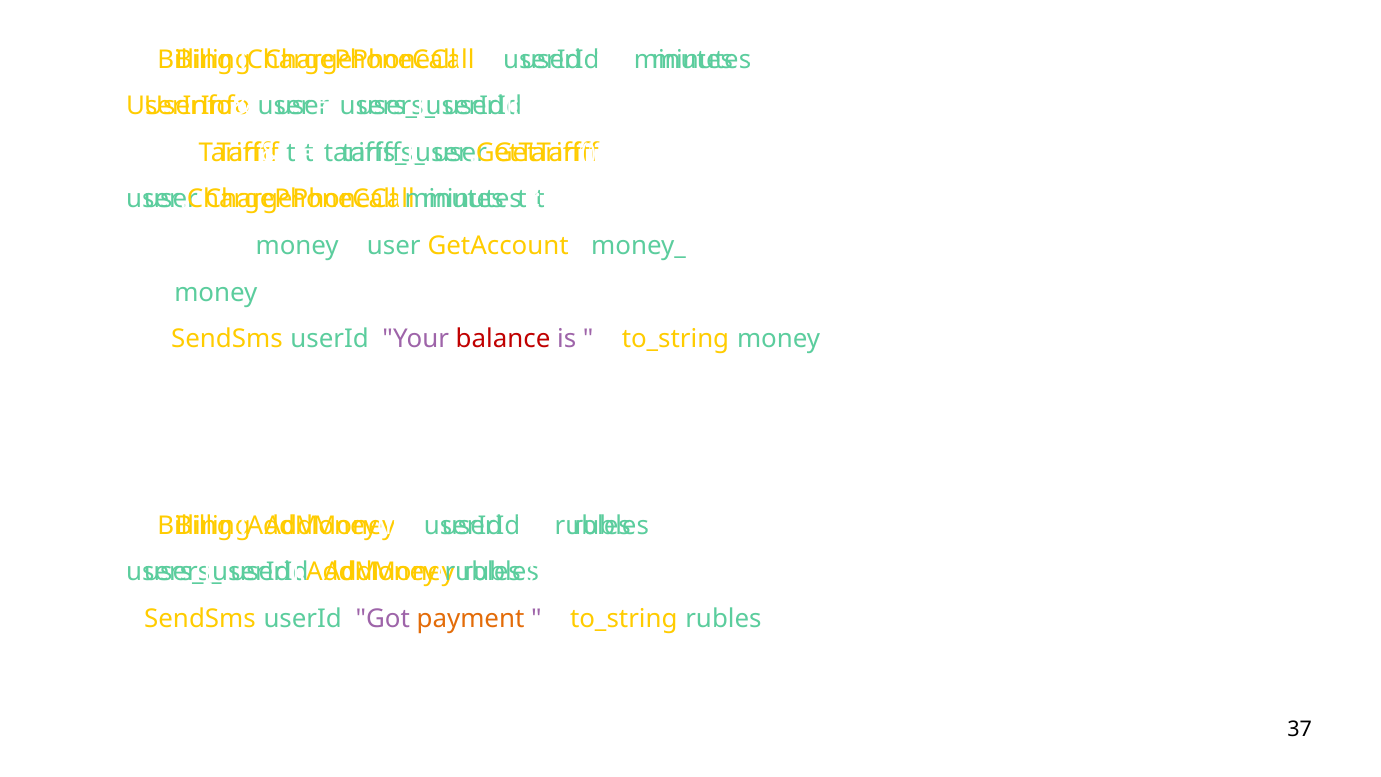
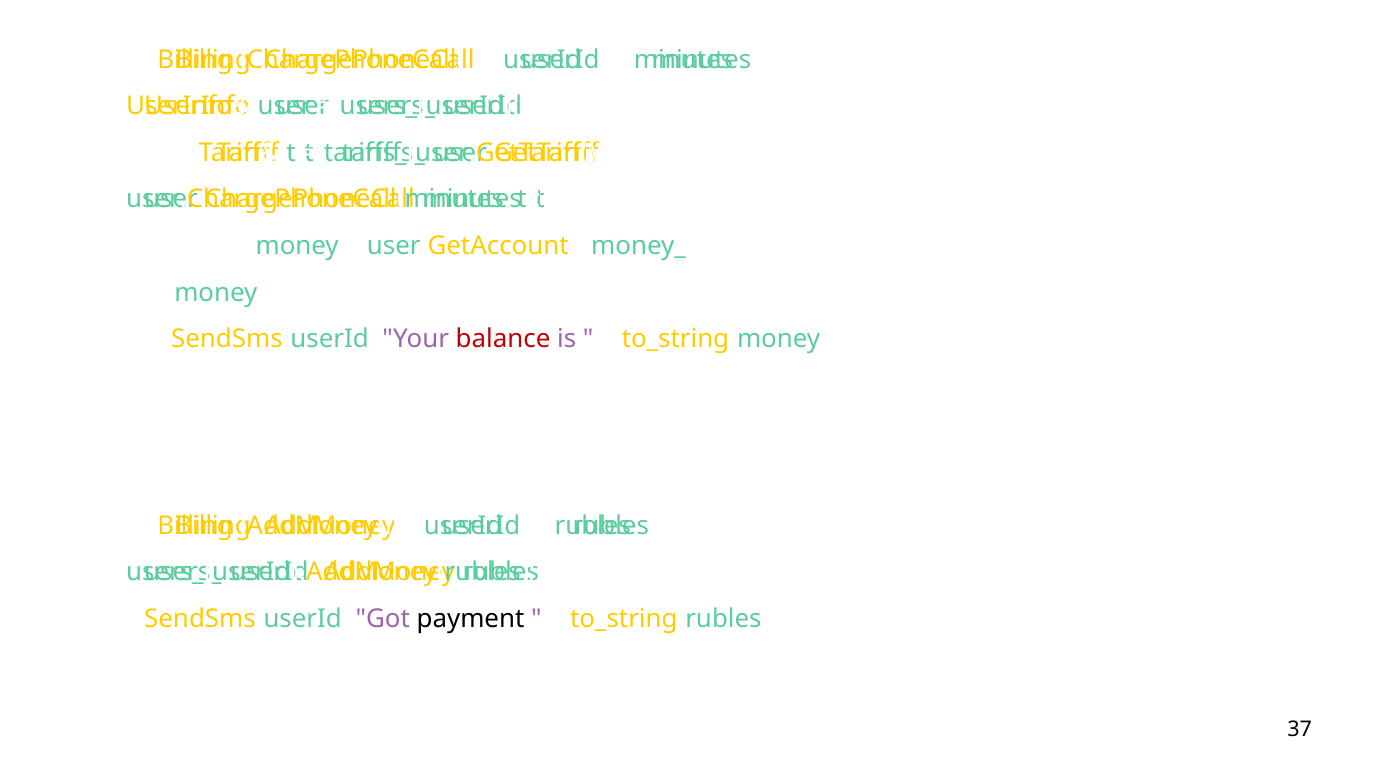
payment colour: orange -> black (471, 619)
